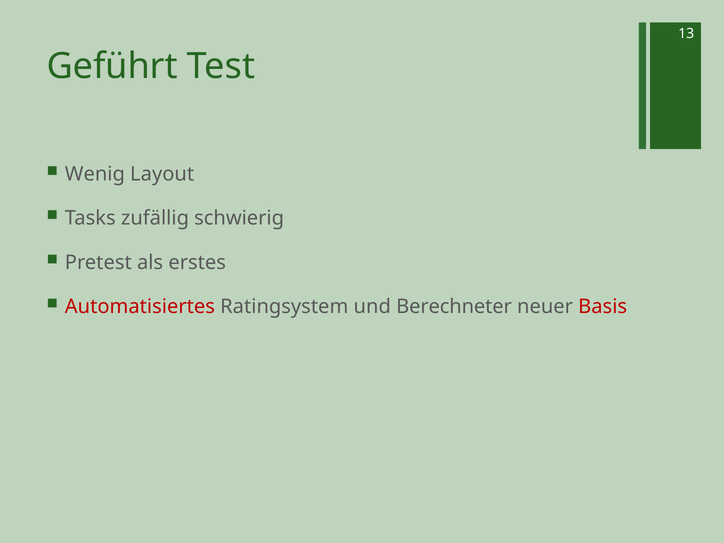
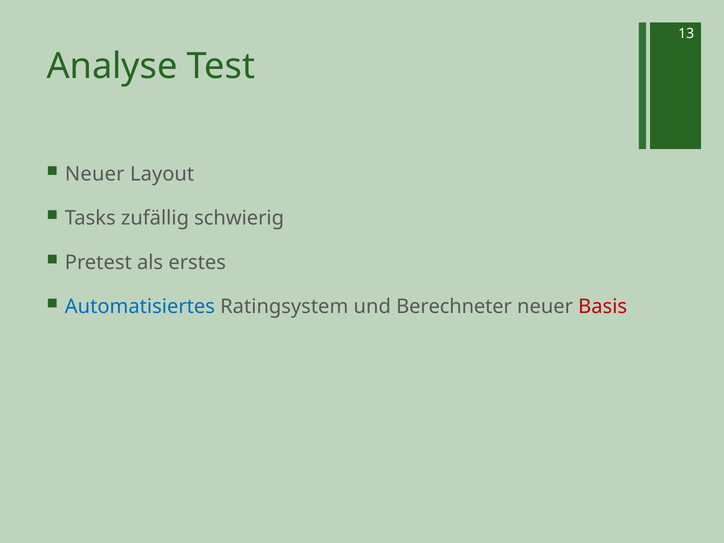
Geführt: Geführt -> Analyse (112, 66)
Wenig: Wenig -> Neuer (95, 174)
Automatisiertes colour: red -> blue (140, 307)
